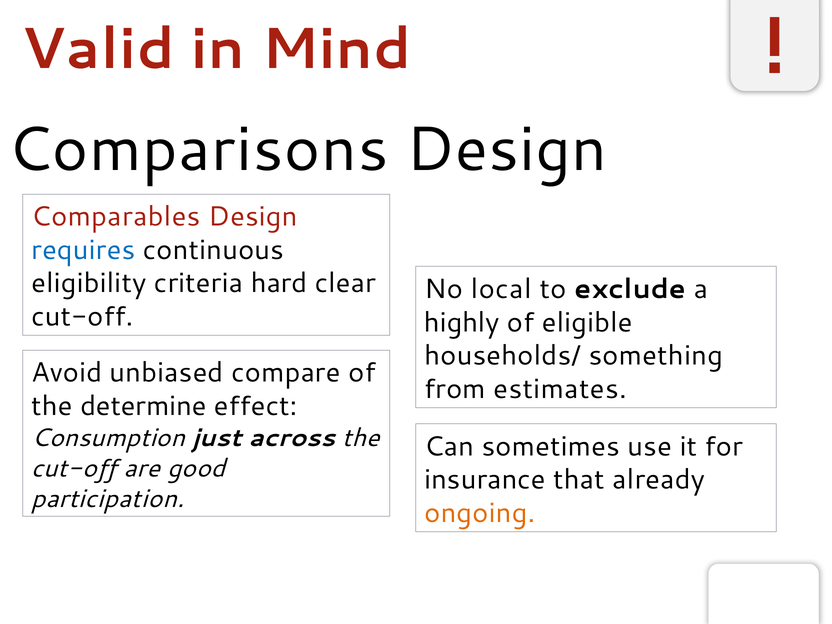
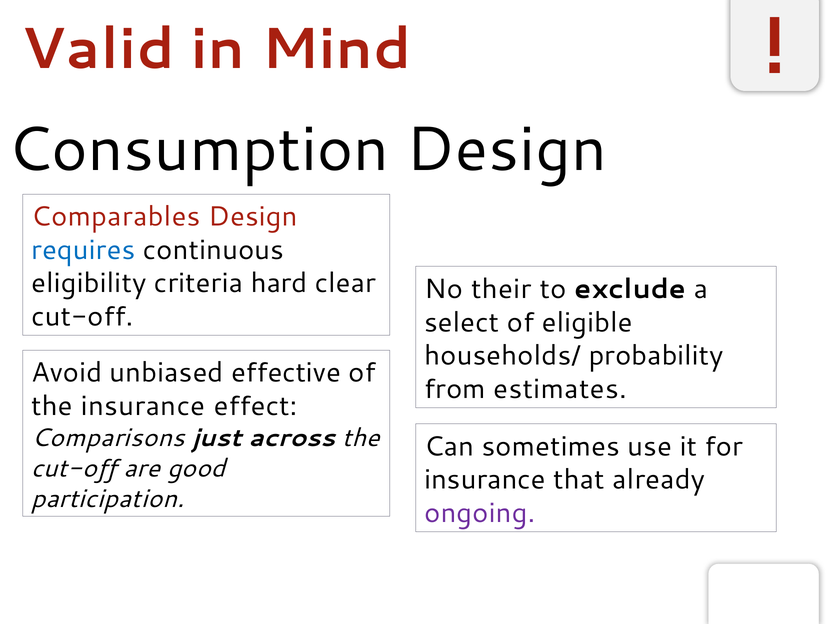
Comparisons: Comparisons -> Consumption (198, 150)
local: local -> their (501, 289)
highly: highly -> select (462, 322)
something: something -> probability (656, 356)
compare: compare -> effective (286, 373)
the determine: determine -> insurance (143, 406)
Consumption: Consumption -> Comparisons (108, 438)
ongoing colour: orange -> purple (480, 513)
